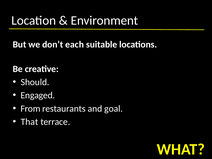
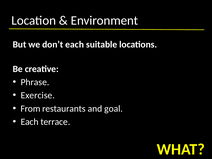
Should: Should -> Phrase (35, 82)
Engaged: Engaged -> Exercise (38, 95)
That: That -> Each (30, 122)
